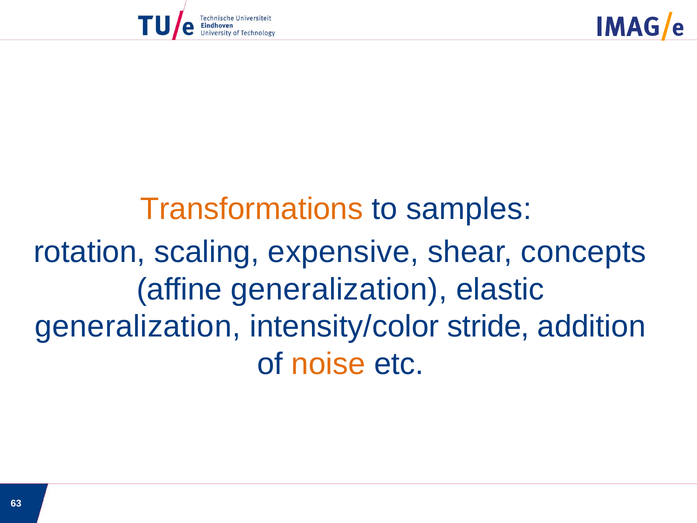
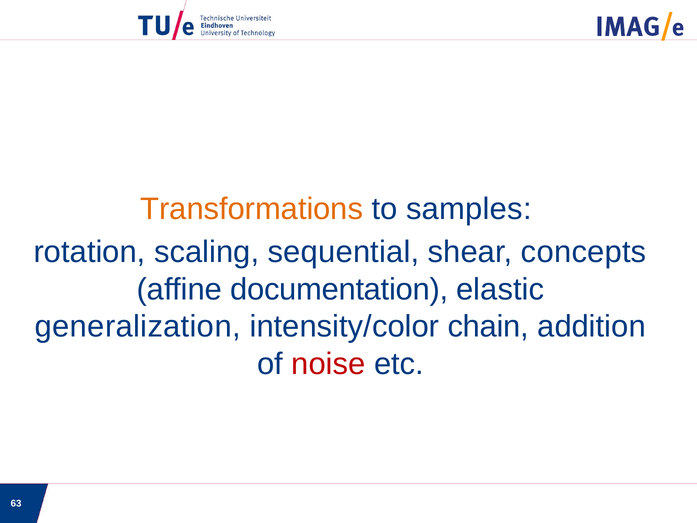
expensive: expensive -> sequential (343, 252)
affine generalization: generalization -> documentation (339, 289)
stride: stride -> chain (488, 327)
noise colour: orange -> red (328, 364)
